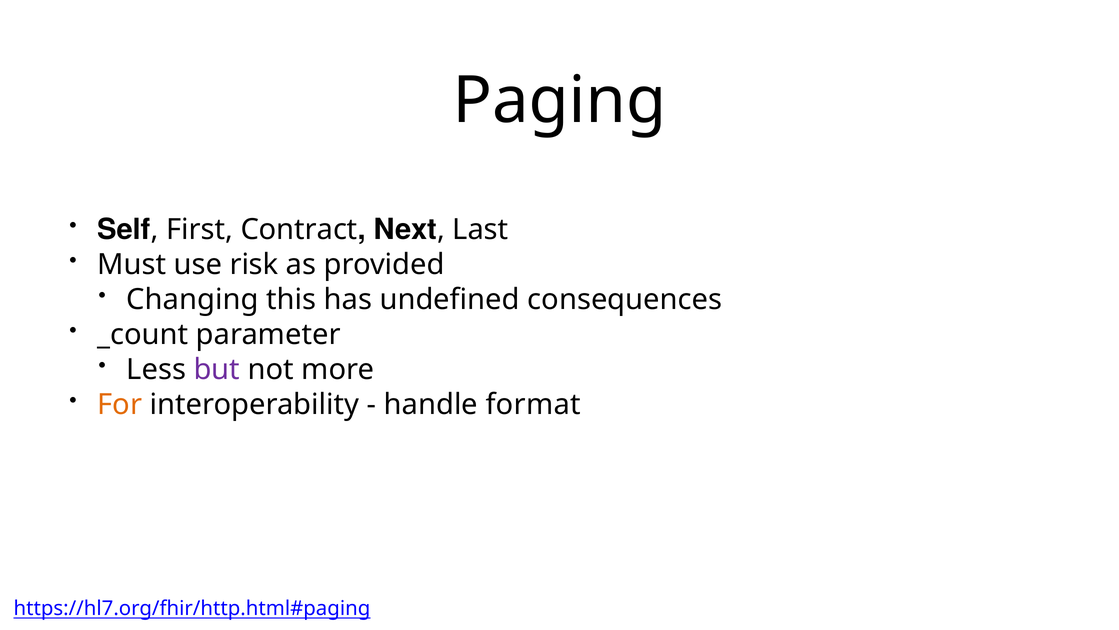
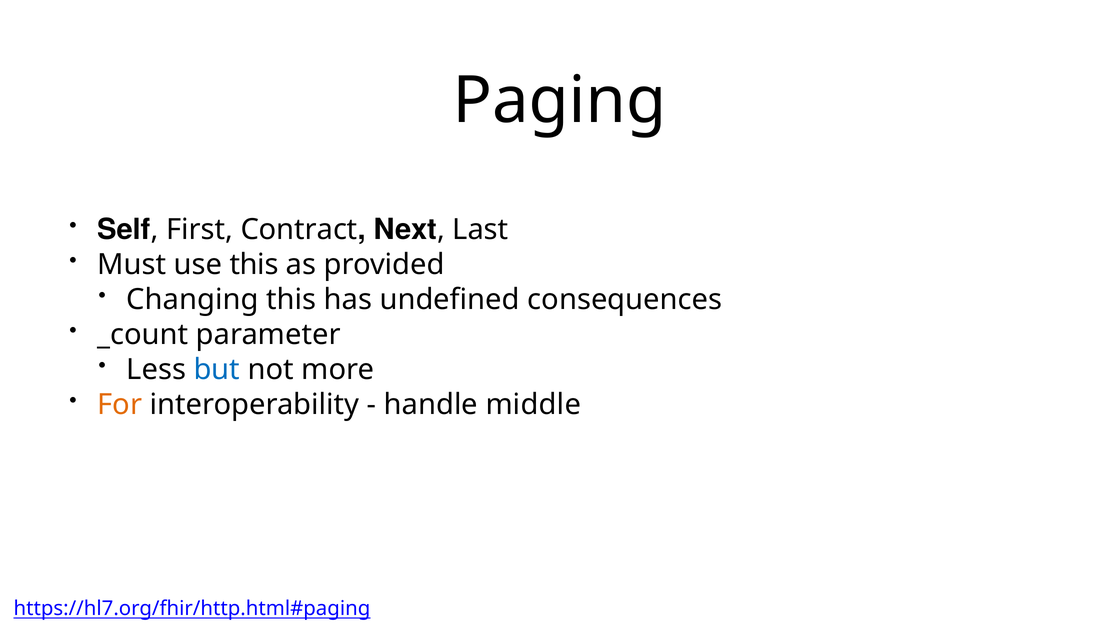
use risk: risk -> this (254, 264)
but colour: purple -> blue (217, 369)
format: format -> middle (533, 404)
